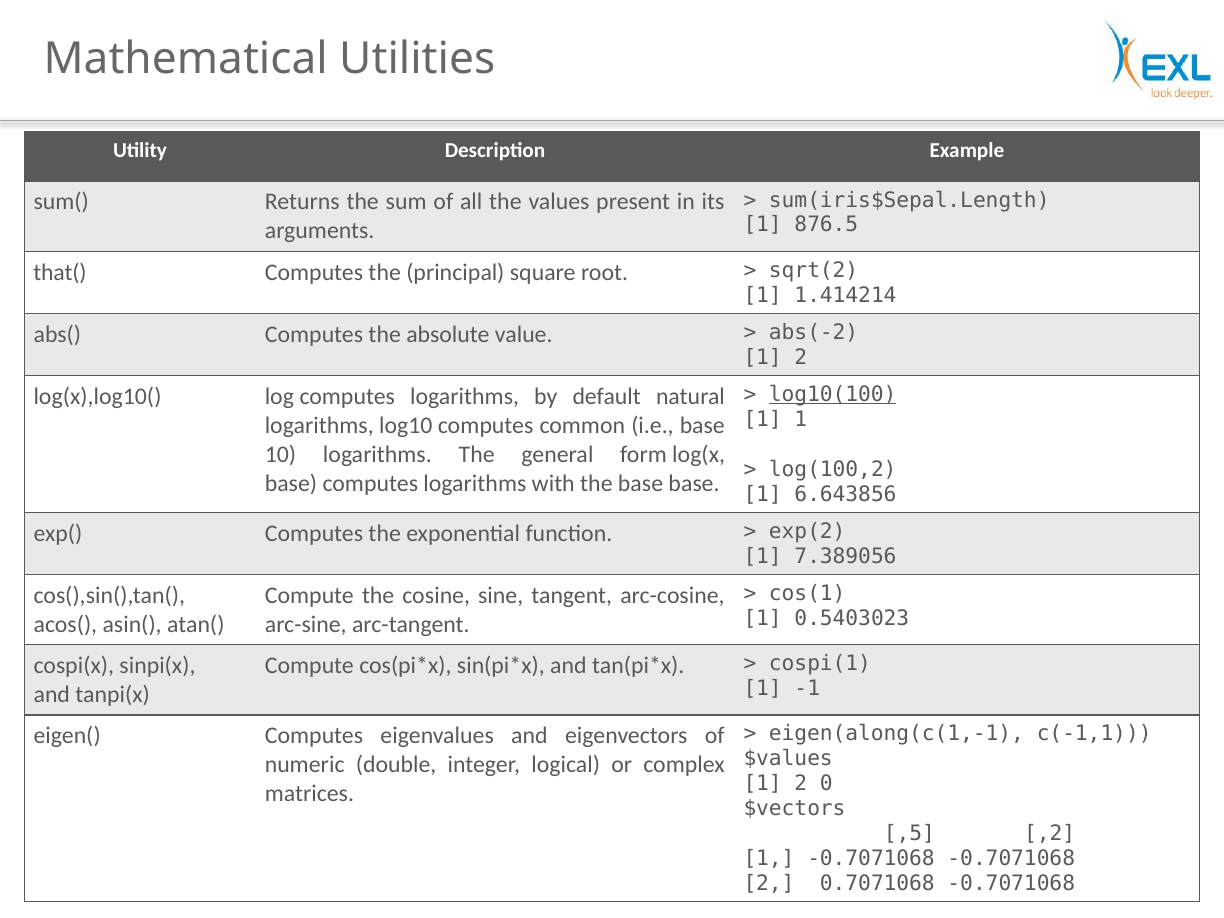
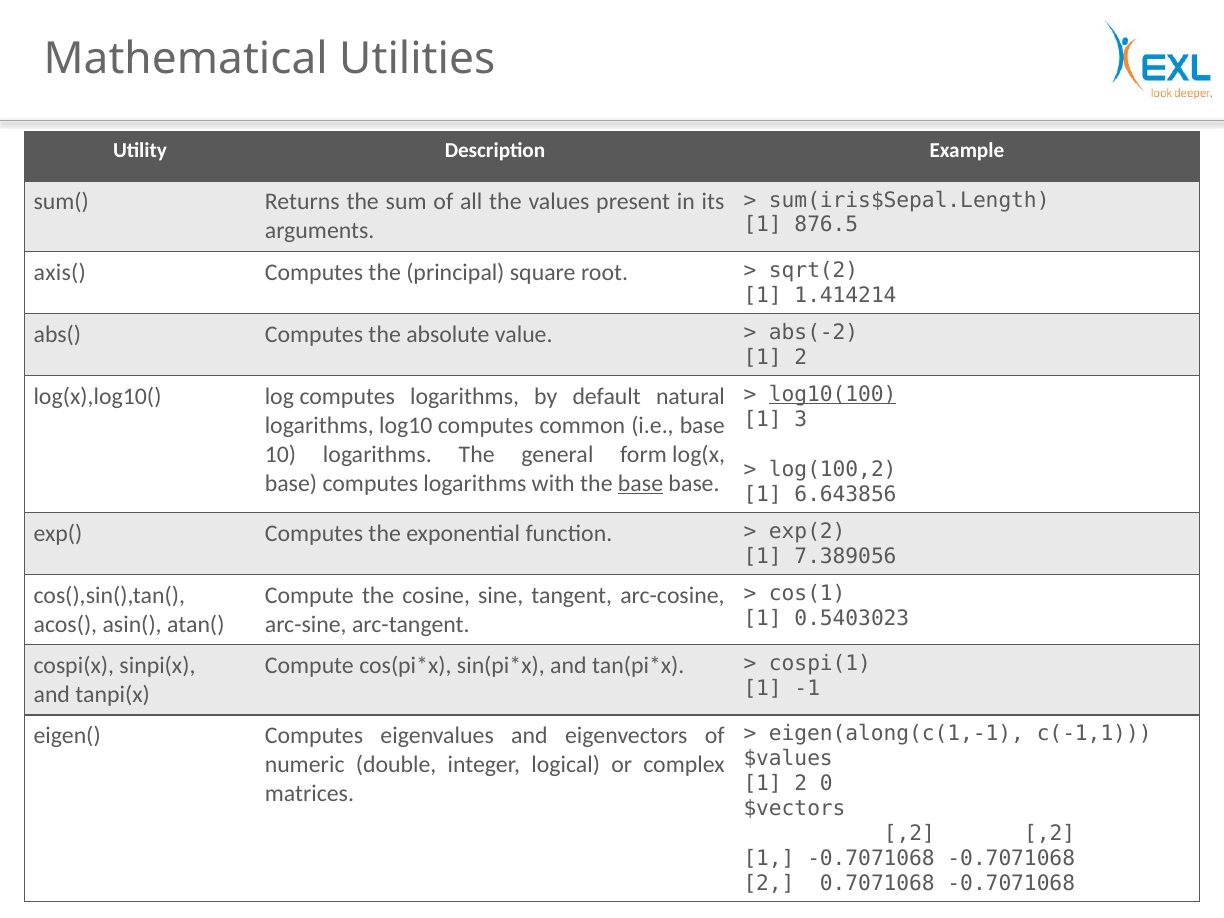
that(: that( -> axis( (60, 272)
1 1: 1 -> 3 (801, 419)
base underline: none -> present (641, 483)
,5: ,5 -> ,2 (909, 833)
